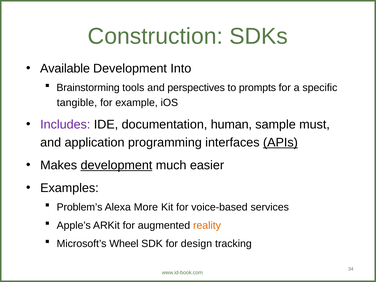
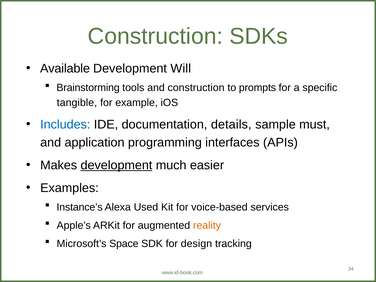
Into: Into -> Will (181, 68)
and perspectives: perspectives -> construction (196, 88)
Includes colour: purple -> blue (65, 124)
human: human -> details (231, 124)
APIs underline: present -> none (280, 142)
Problem’s: Problem’s -> Instance’s (80, 207)
More: More -> Used (146, 207)
Wheel: Wheel -> Space (124, 244)
